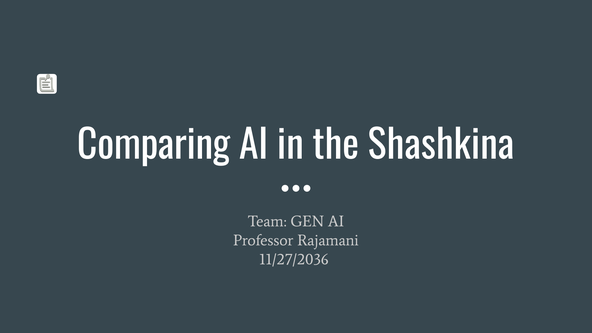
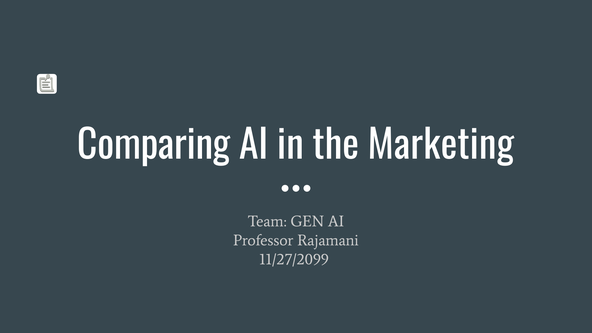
Shashkina: Shashkina -> Marketing (441, 146)
11/27/2036: 11/27/2036 -> 11/27/2099 (294, 259)
